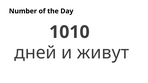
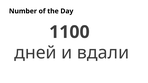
1010: 1010 -> 1100 (69, 32)
живут: живут -> вдали (103, 53)
